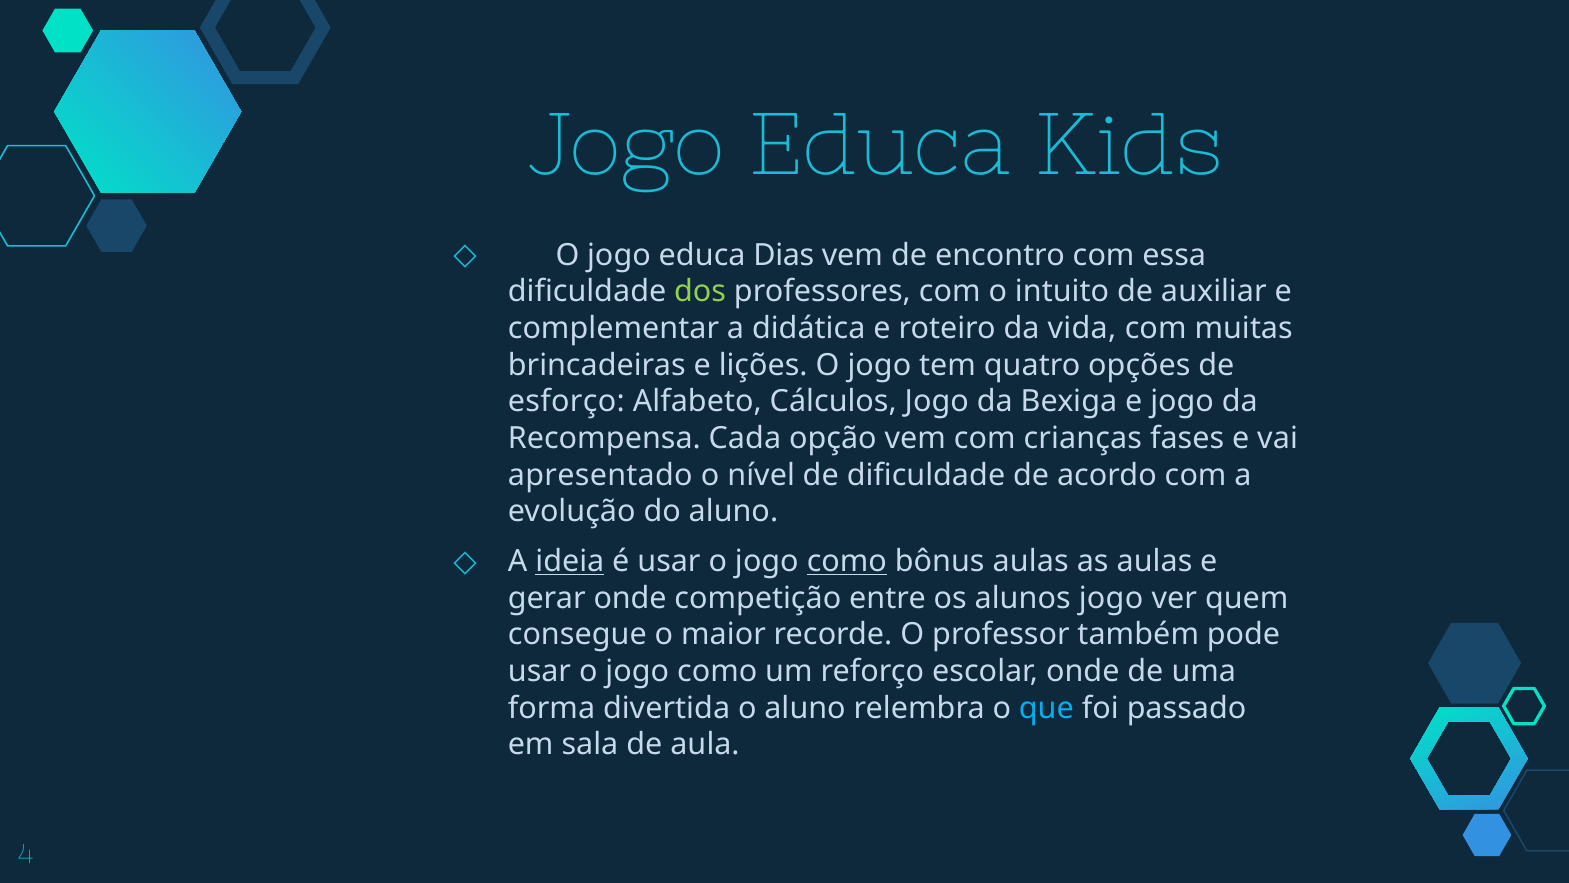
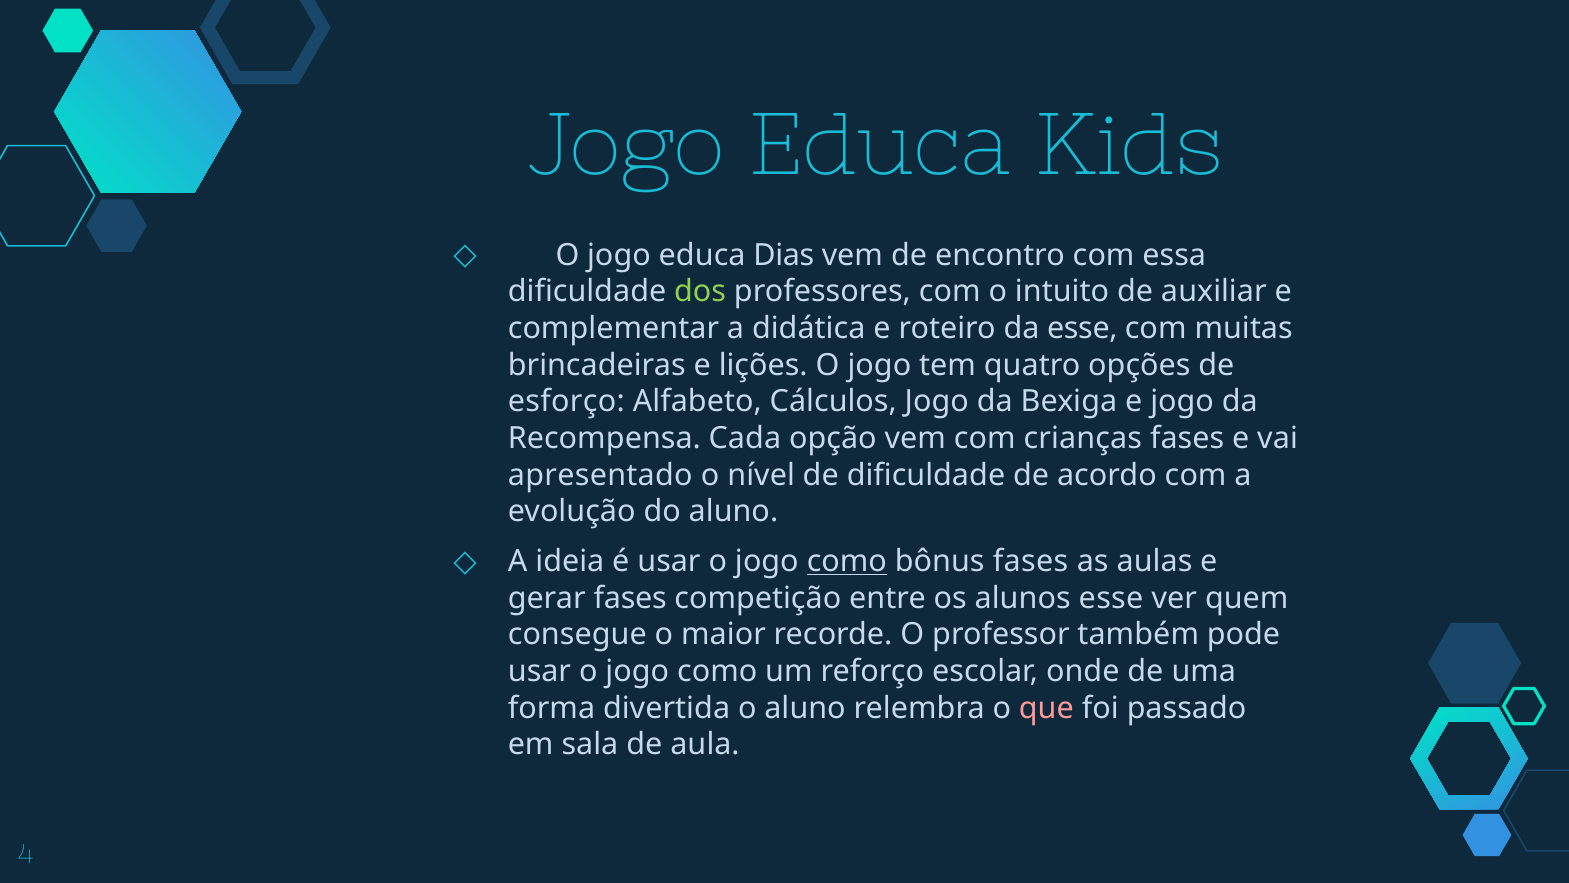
da vida: vida -> esse (1082, 328)
ideia underline: present -> none (570, 561)
bônus aulas: aulas -> fases (1031, 561)
gerar onde: onde -> fases (630, 598)
alunos jogo: jogo -> esse (1111, 598)
que colour: light blue -> pink (1046, 708)
